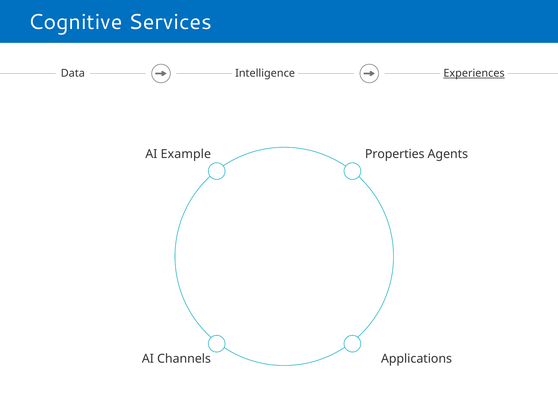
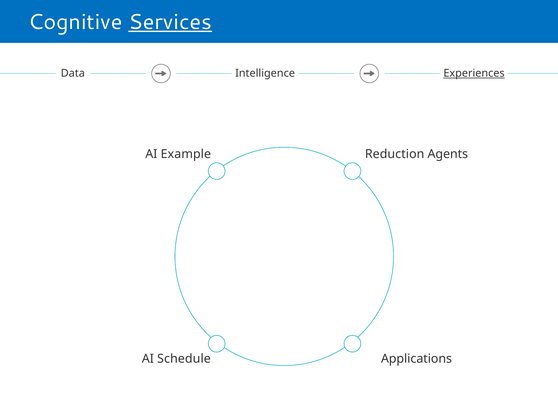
Services underline: none -> present (170, 22)
Properties: Properties -> Reduction (395, 154)
Channels: Channels -> Schedule (184, 359)
